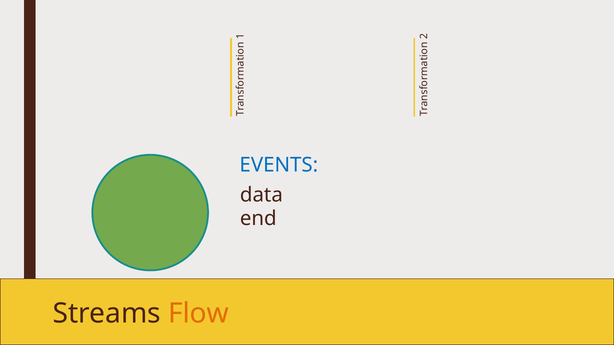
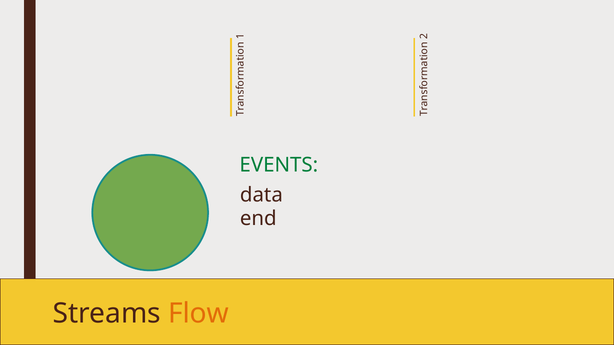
EVENTS colour: blue -> green (279, 165)
